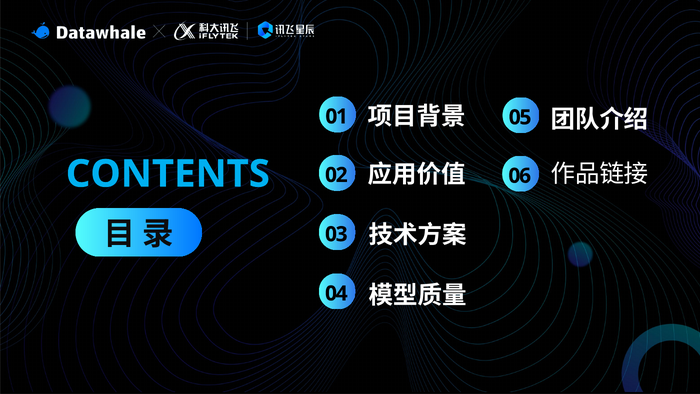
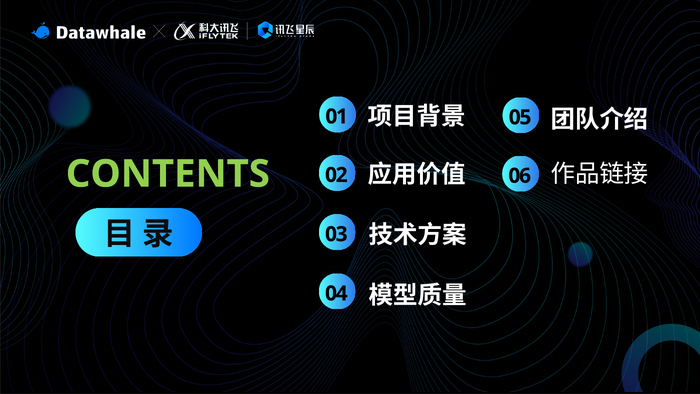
CONTENTS colour: light blue -> light green (168, 174)
